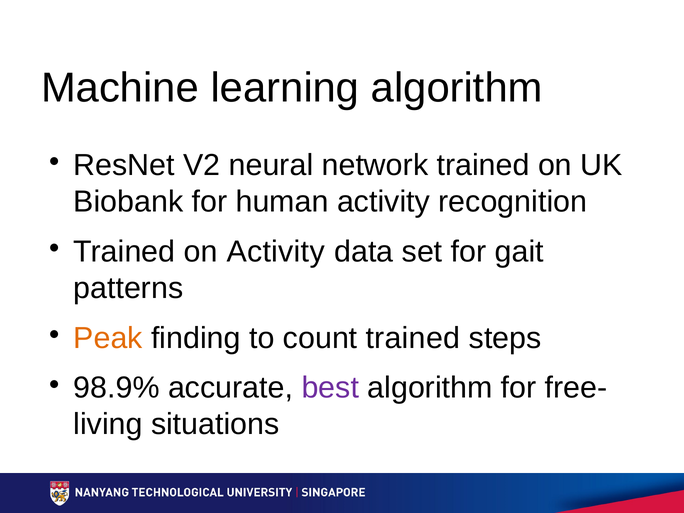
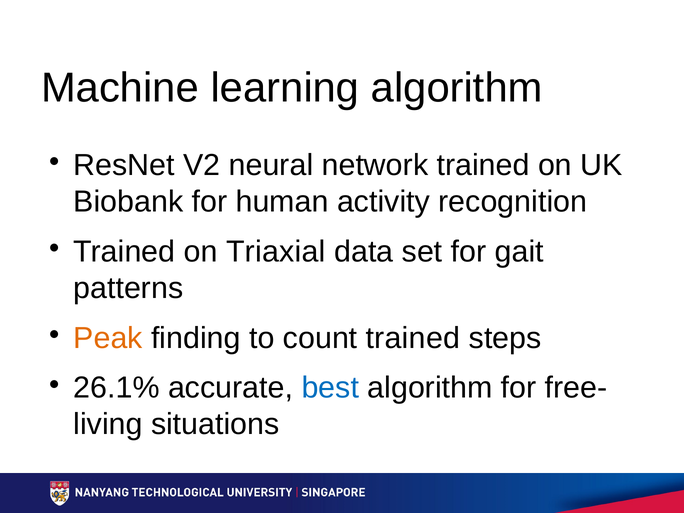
on Activity: Activity -> Triaxial (276, 252)
98.9%: 98.9% -> 26.1% (116, 388)
best colour: purple -> blue (330, 388)
